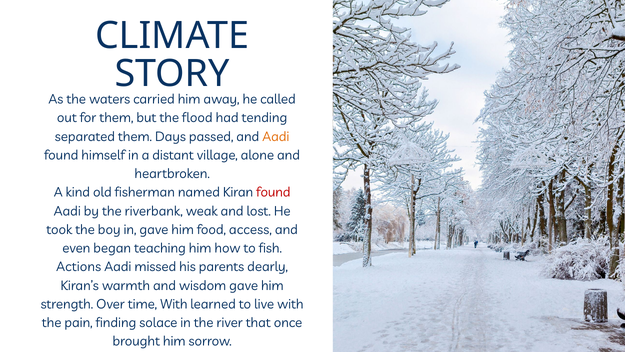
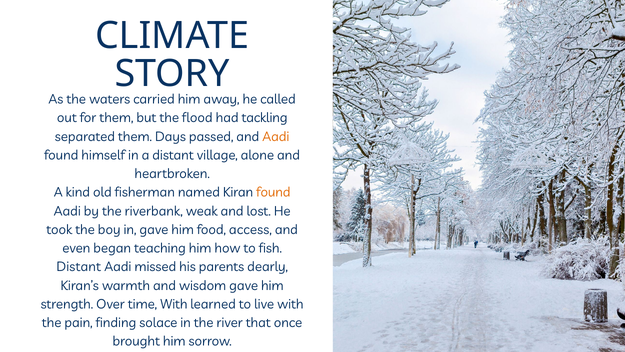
tending: tending -> tackling (264, 118)
found colour: red -> orange (273, 192)
Actions: Actions -> Distant (79, 267)
